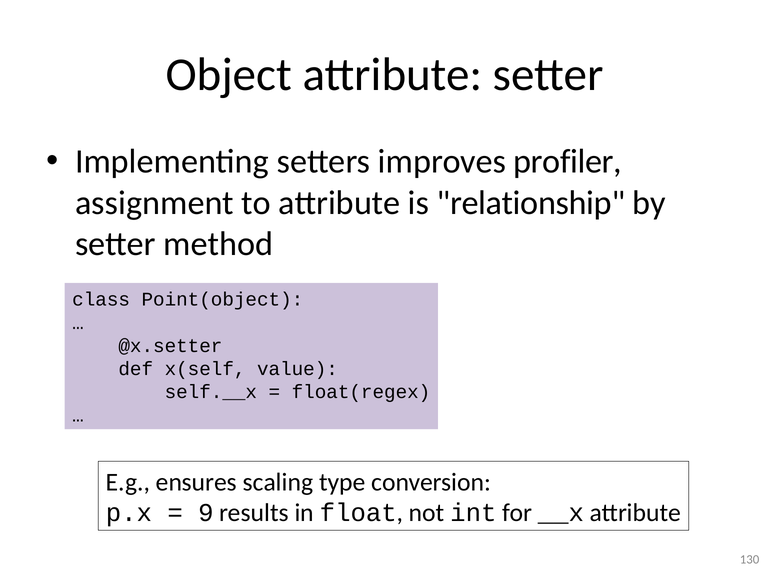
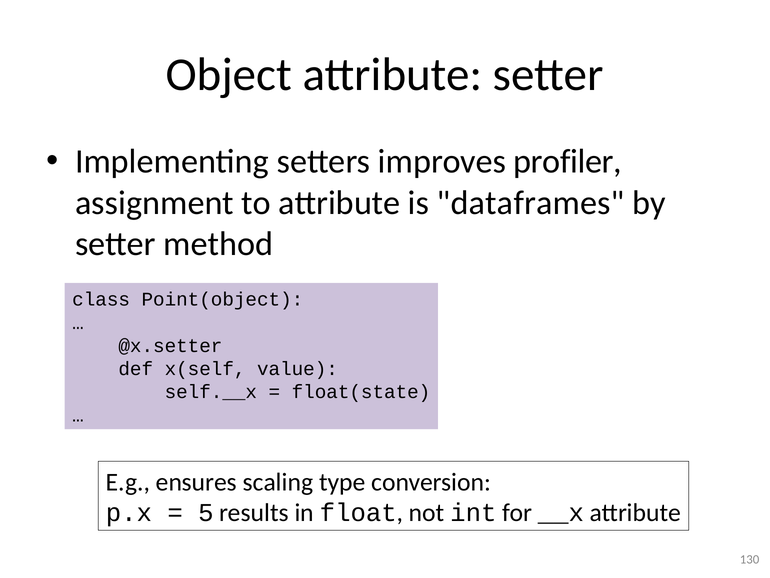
relationship: relationship -> dataframes (531, 203)
float(regex: float(regex -> float(state (361, 392)
9: 9 -> 5 (206, 512)
